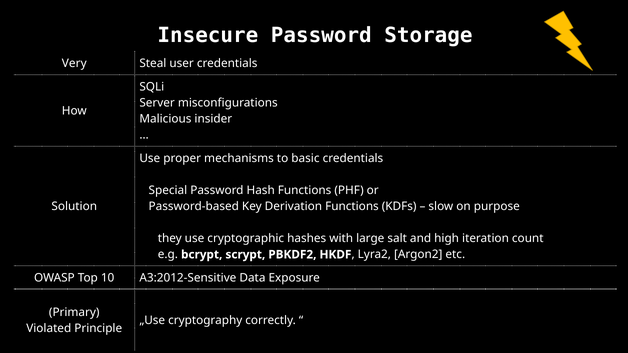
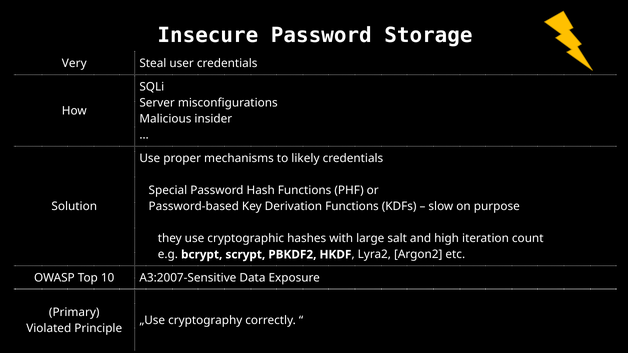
basic: basic -> likely (305, 159)
A3:2012-Sensitive: A3:2012-Sensitive -> A3:2007-Sensitive (188, 278)
